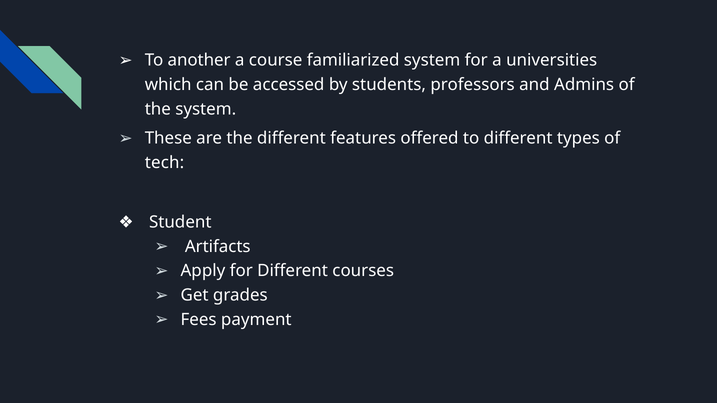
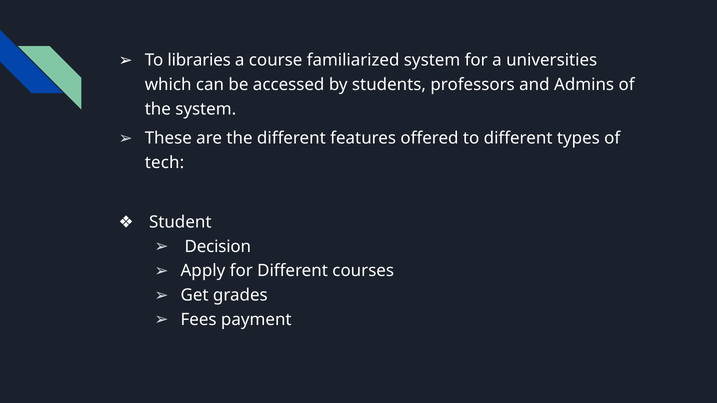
another: another -> libraries (199, 60)
Artifacts: Artifacts -> Decision (218, 247)
